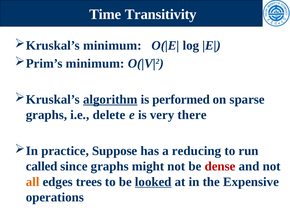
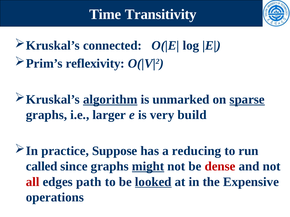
Kruskal’s minimum: minimum -> connected (112, 46)
Prim’s minimum: minimum -> reflexivity (95, 64)
performed: performed -> unmarked (181, 100)
sparse underline: none -> present (247, 100)
delete: delete -> larger (109, 115)
there: there -> build (192, 115)
might underline: none -> present (148, 167)
all colour: orange -> red (33, 182)
trees: trees -> path (89, 182)
